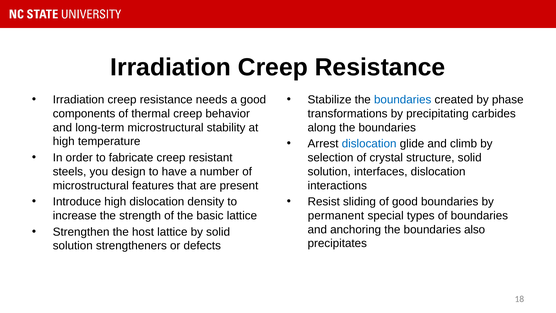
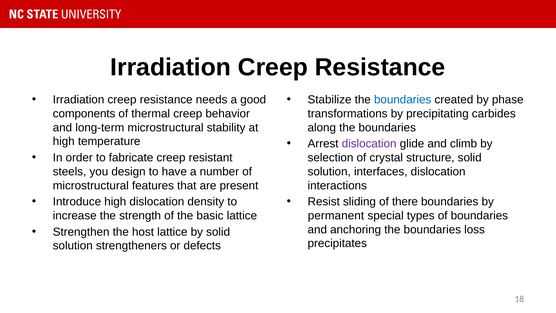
dislocation colour: blue -> purple (369, 144)
of good: good -> there (405, 202)
also: also -> loss (475, 229)
